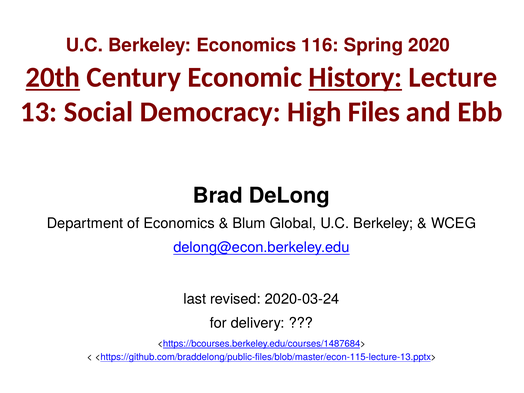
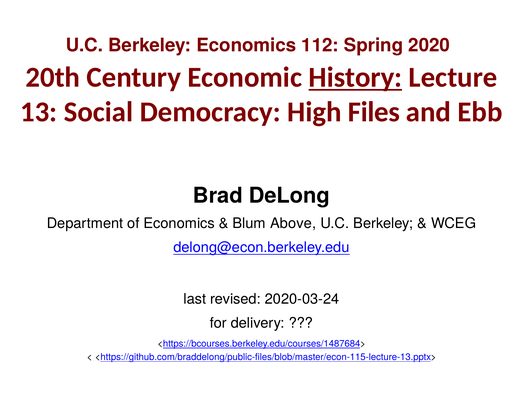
116: 116 -> 112 (320, 45)
20th underline: present -> none (53, 77)
Global: Global -> Above (293, 223)
